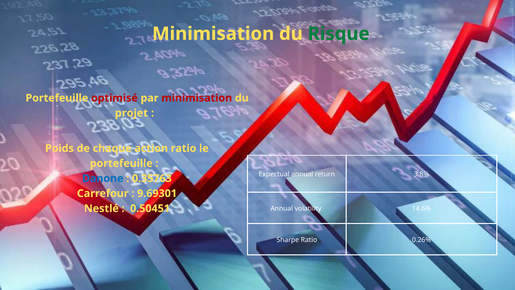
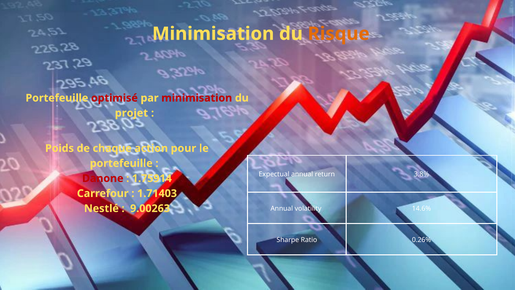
Risque colour: green -> orange (339, 34)
action ratio: ratio -> pour (183, 148)
Danone colour: blue -> red (103, 178)
0.35763: 0.35763 -> 1.75914 (152, 178)
9.69301: 9.69301 -> 1.71403 (157, 193)
0.50451: 0.50451 -> 9.00263 (150, 208)
